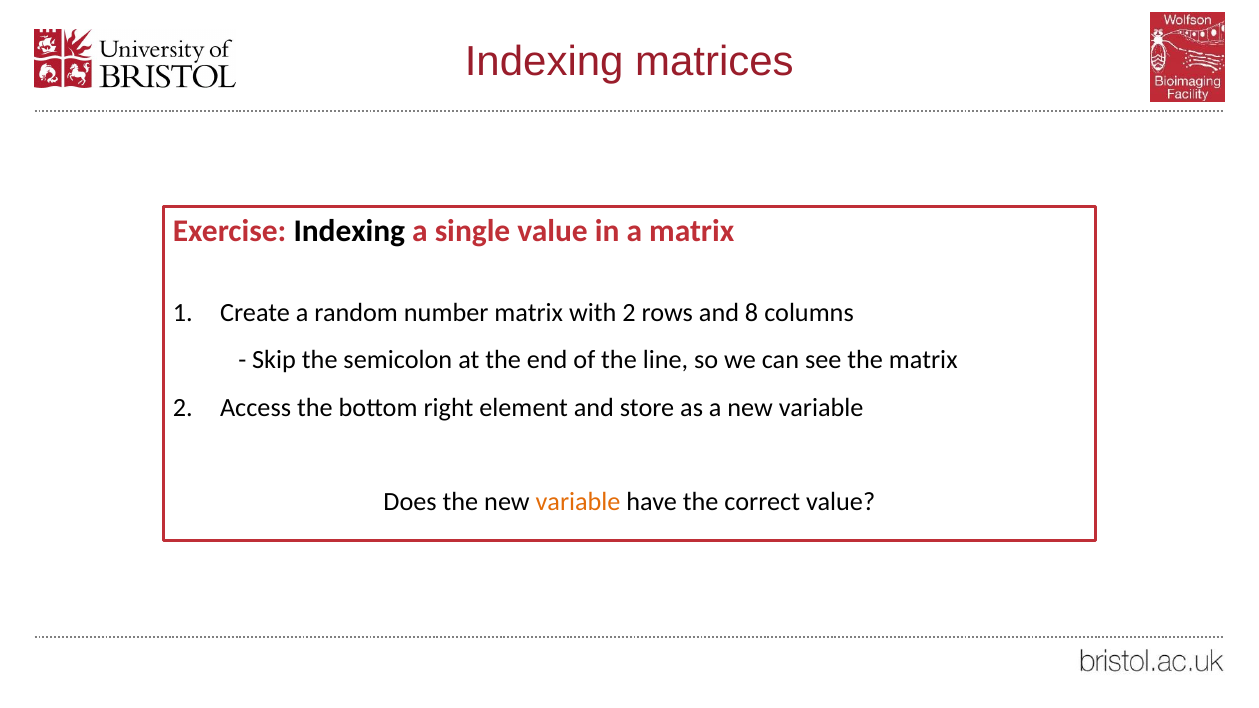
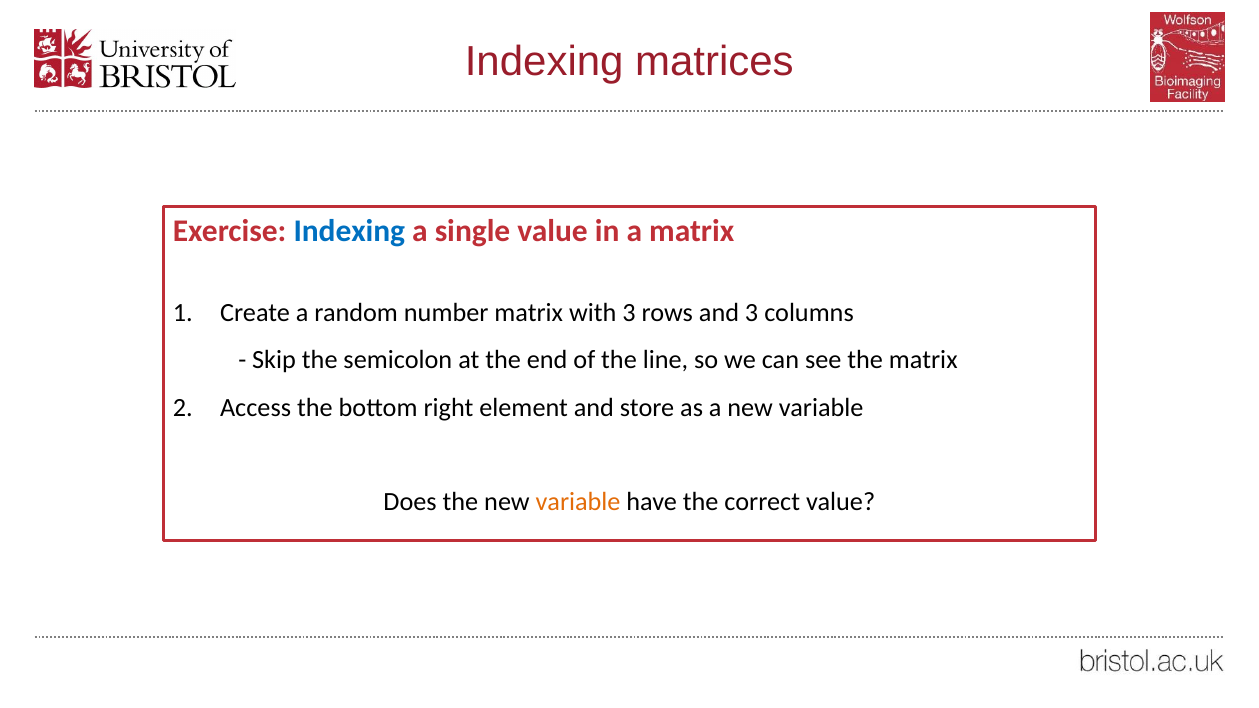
Indexing colour: black -> blue (349, 232)
with 2: 2 -> 3 (629, 313)
and 8: 8 -> 3 (752, 313)
